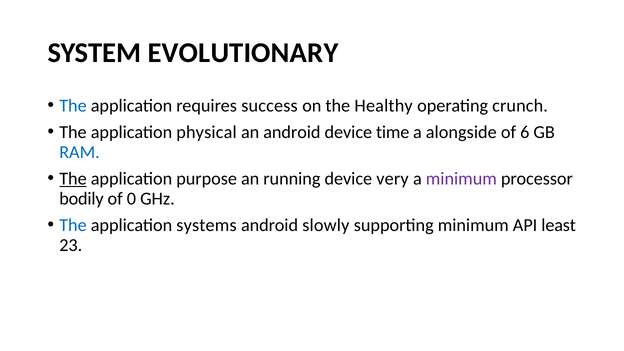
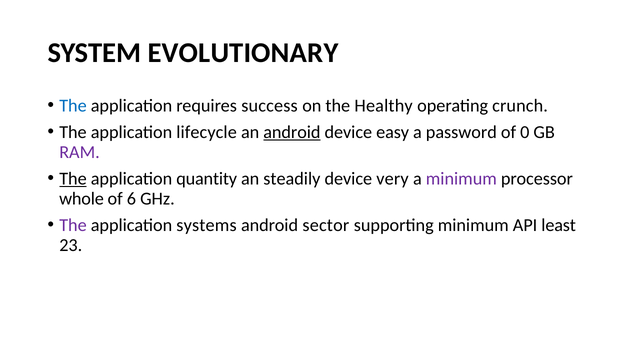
physical: physical -> lifecycle (207, 132)
android underline: none -> present (292, 132)
time: time -> easy (393, 132)
alongside: alongside -> password (461, 132)
6: 6 -> 0 (525, 132)
RAM colour: blue -> purple (80, 152)
purpose: purpose -> quantity (207, 179)
running: running -> steadily (292, 179)
bodily: bodily -> whole (82, 199)
0: 0 -> 6 (131, 199)
The colour: blue -> purple (73, 225)
slowly: slowly -> sector (326, 225)
